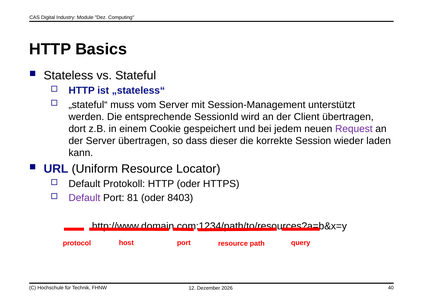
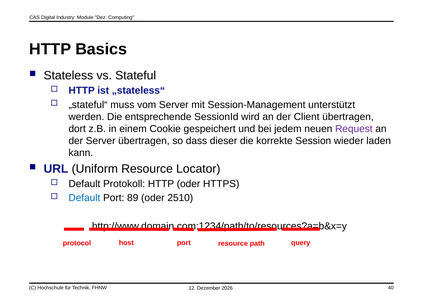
Default colour: purple -> blue (84, 198)
81: 81 -> 89 (133, 198)
8403: 8403 -> 2510 (180, 198)
